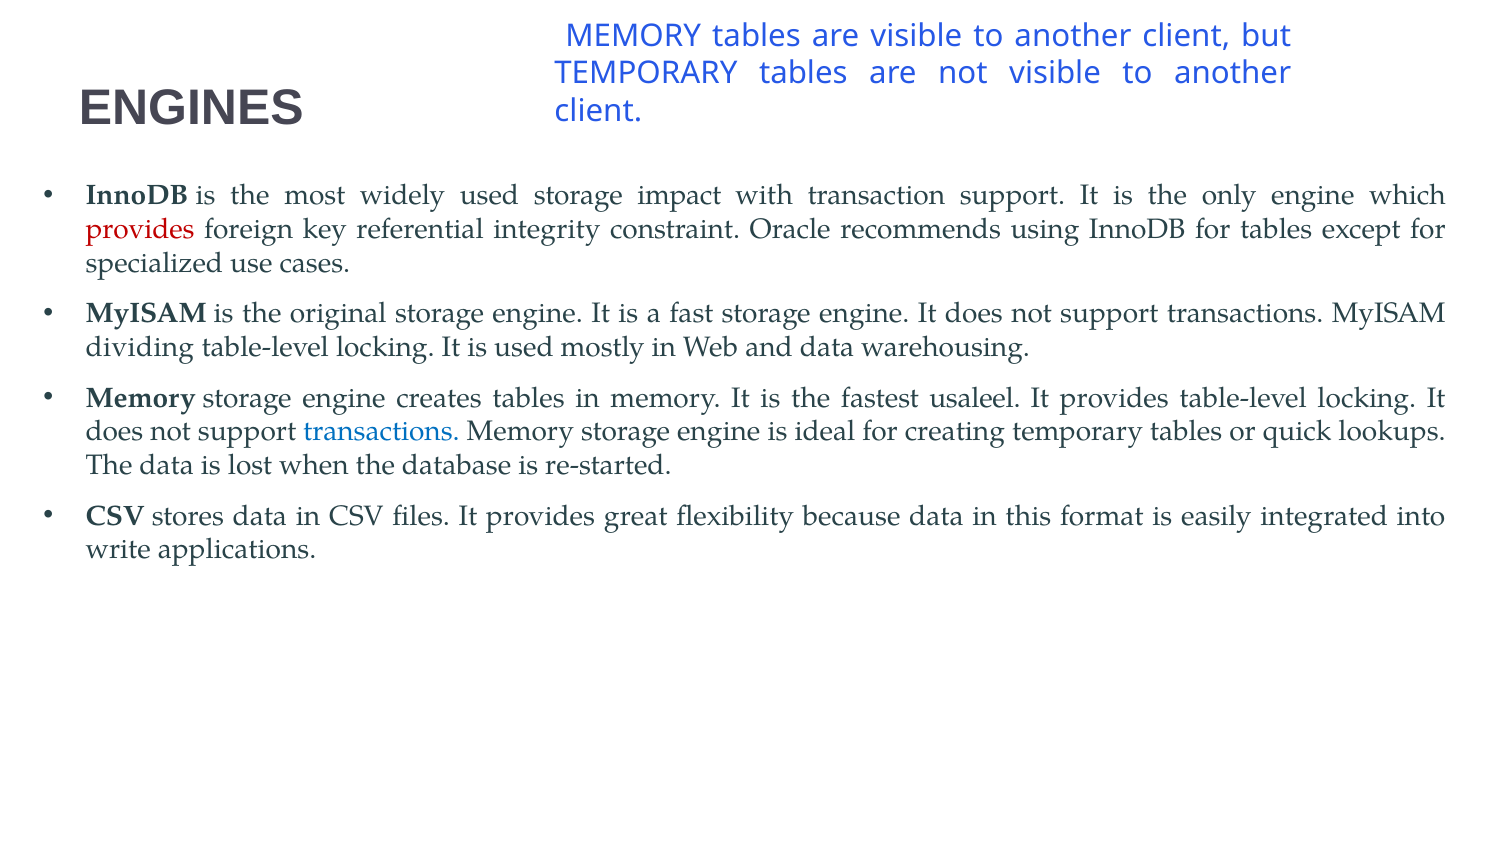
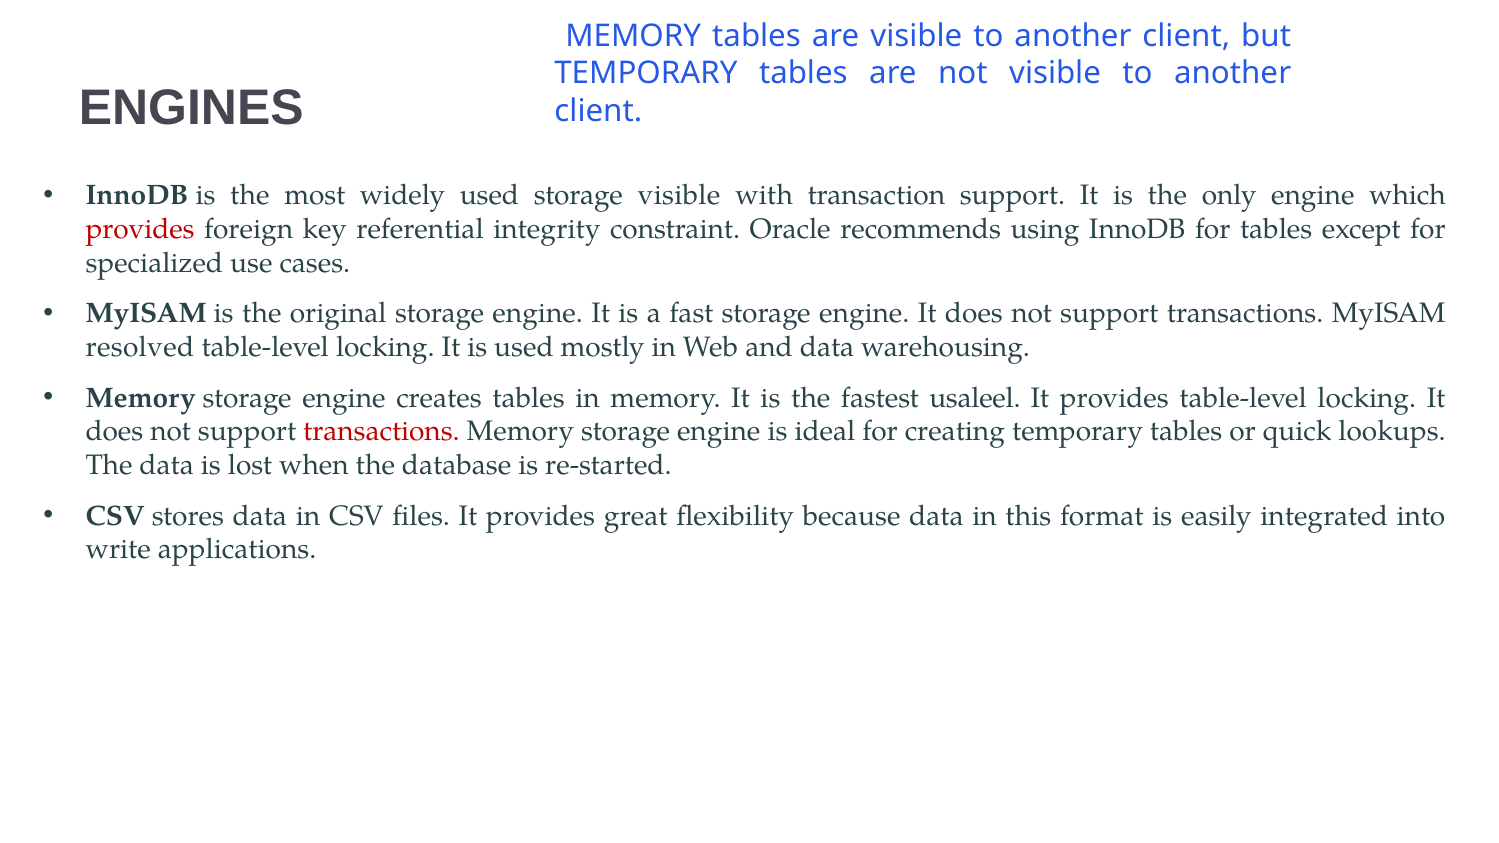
storage impact: impact -> visible (679, 195)
dividing: dividing -> resolved (140, 347)
transactions colour: blue -> red (381, 432)
